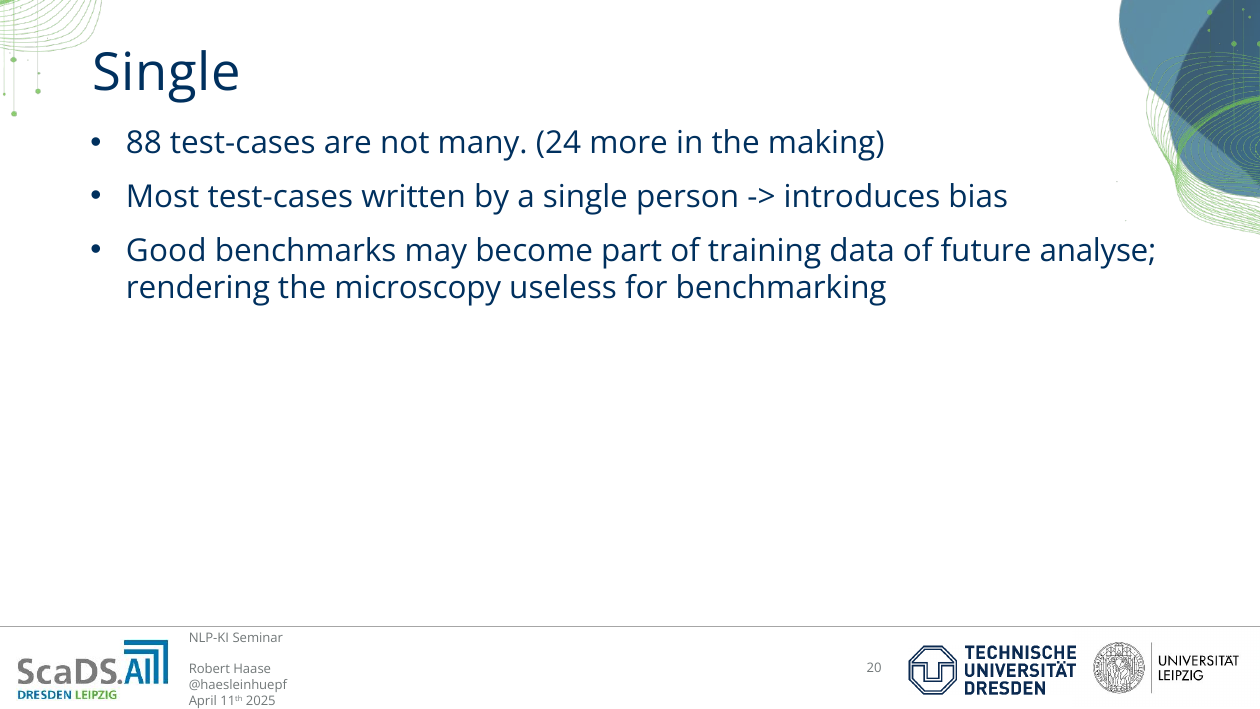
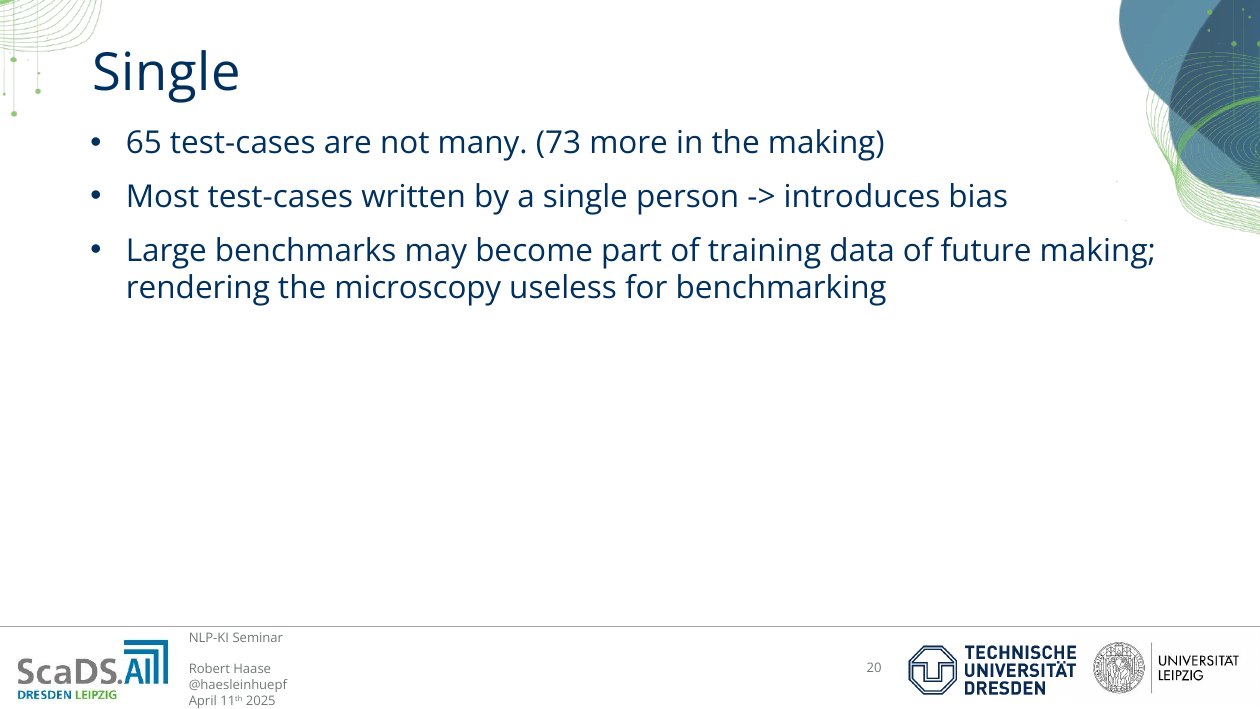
88: 88 -> 65 (144, 143)
24: 24 -> 73 (559, 143)
Good: Good -> Large (166, 251)
future analyse: analyse -> making (1098, 251)
